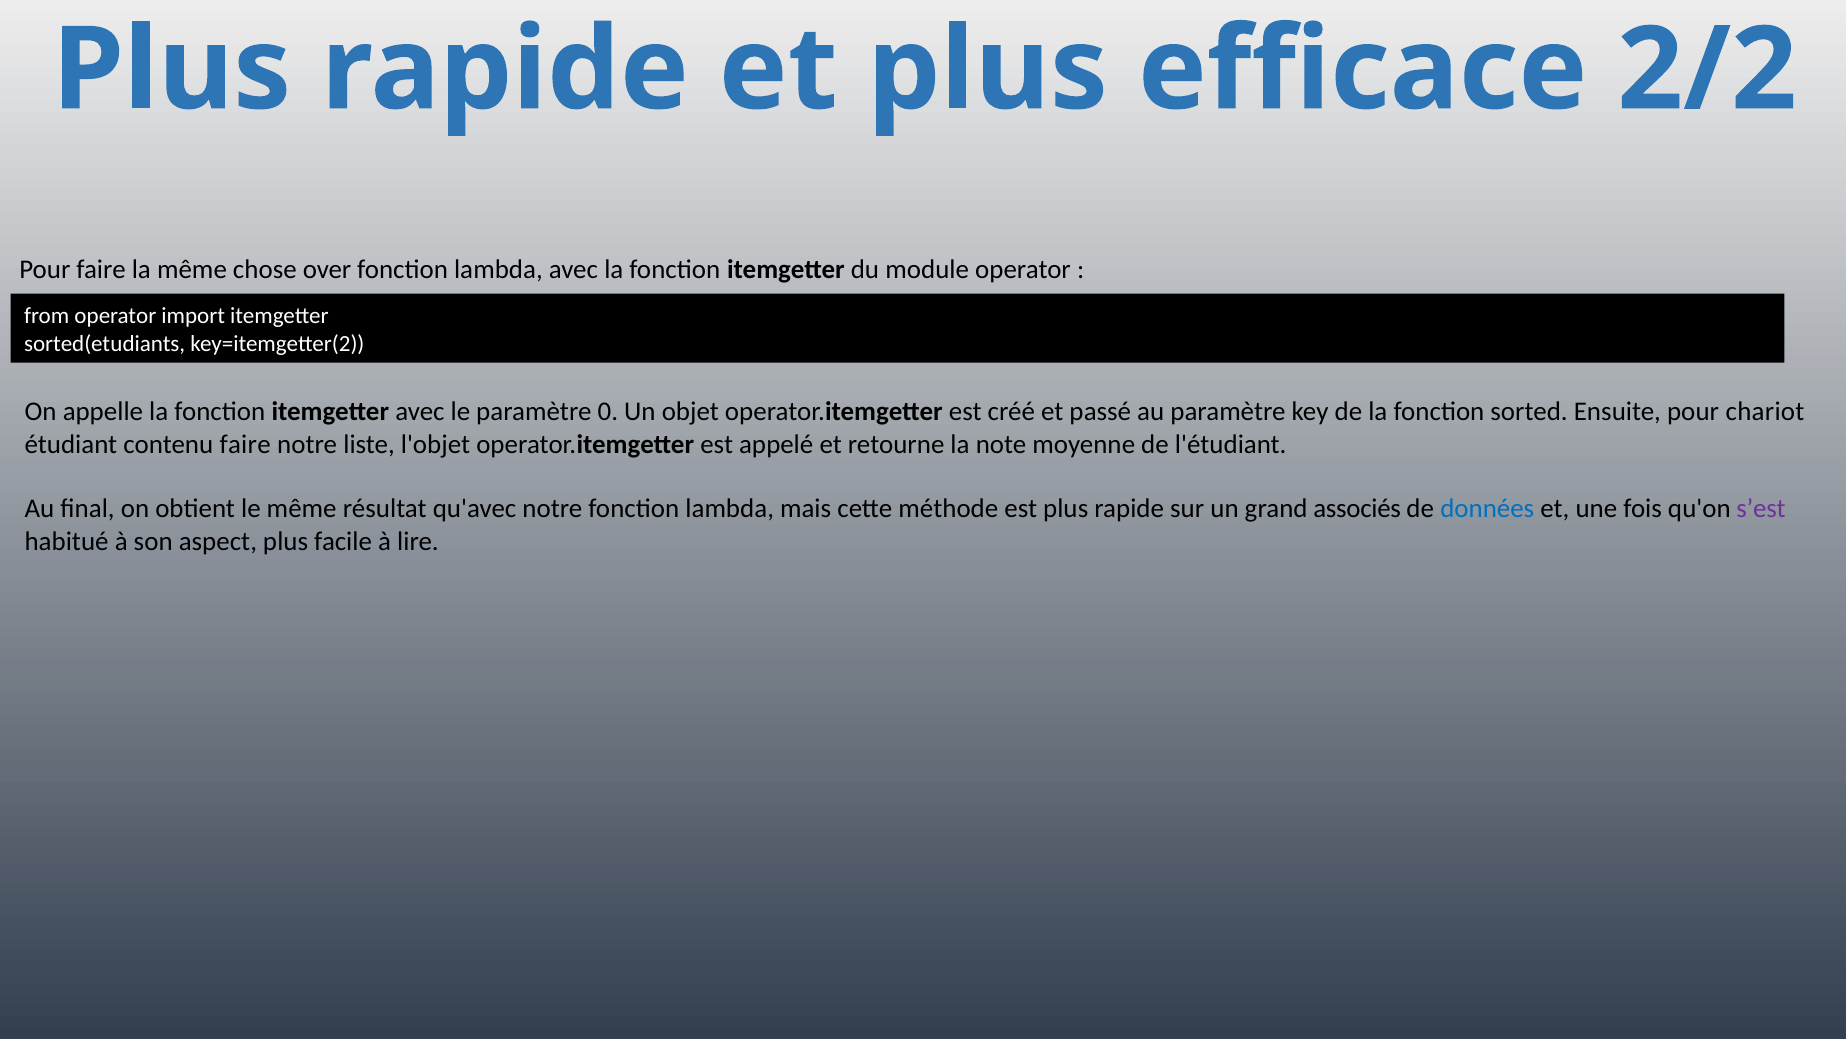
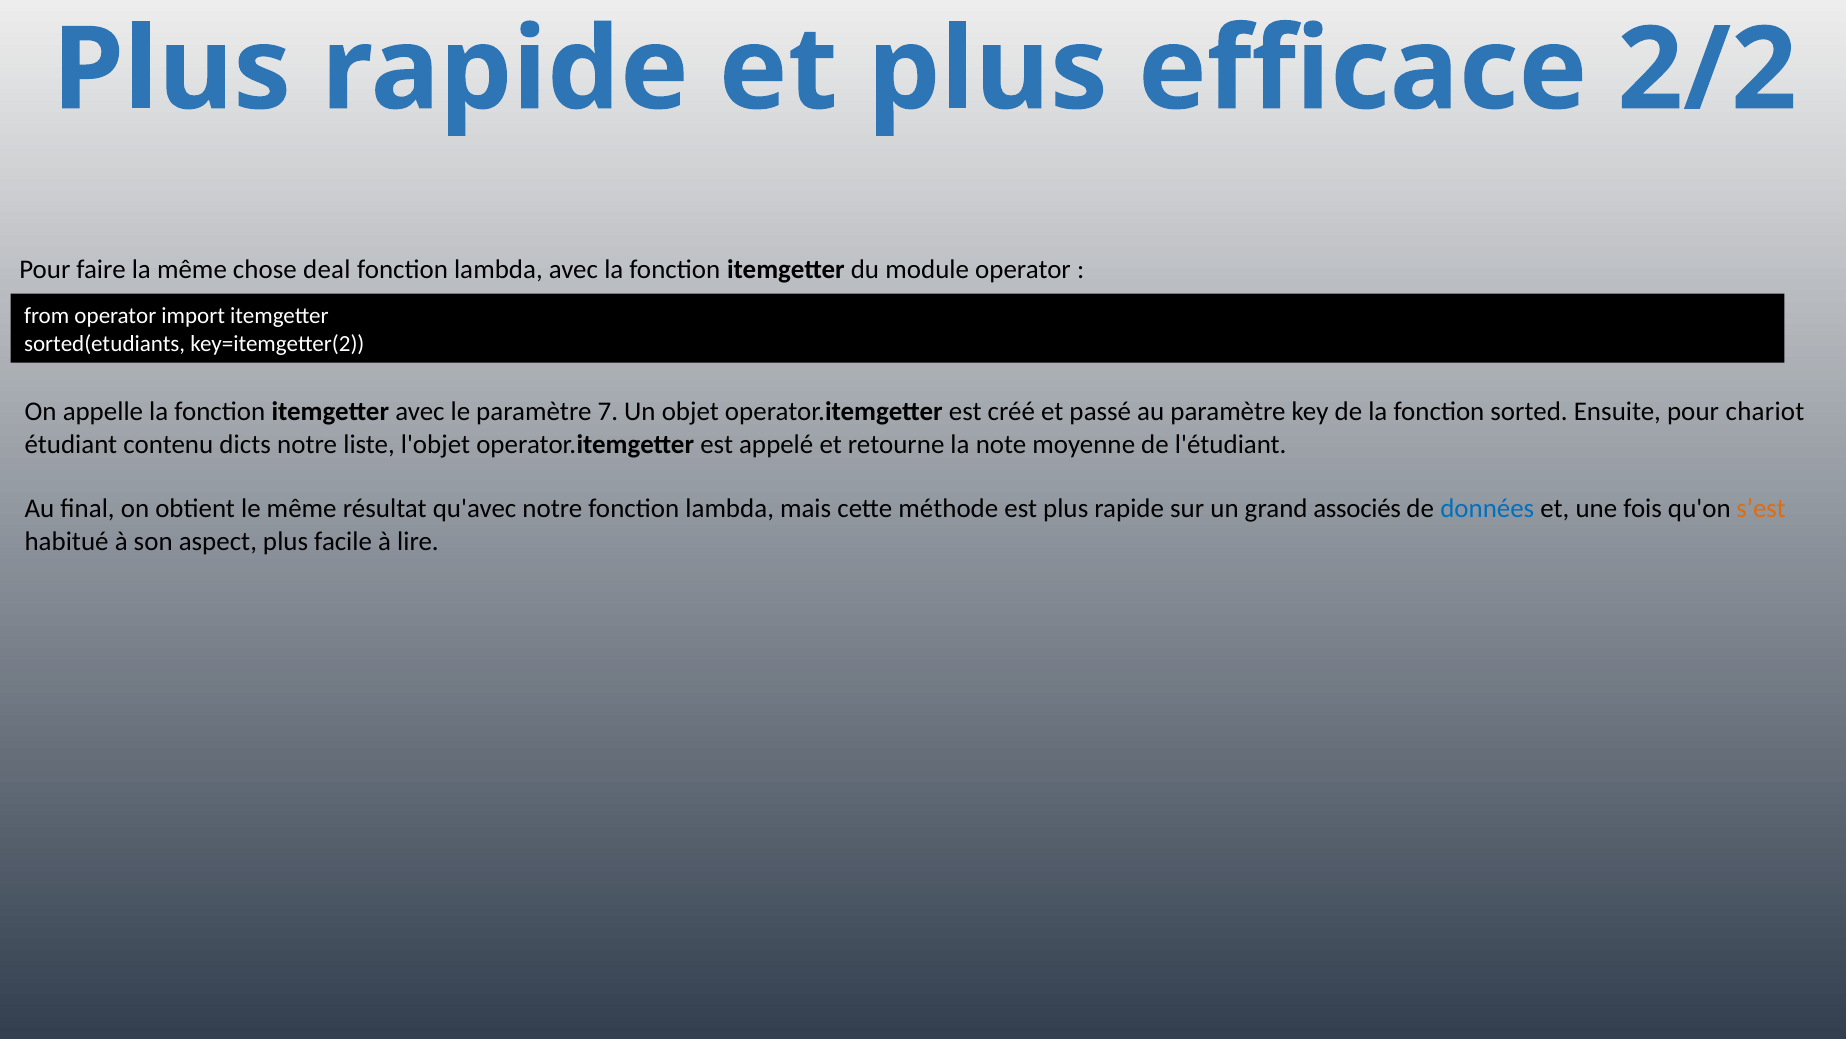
over: over -> deal (327, 269)
0: 0 -> 7 (608, 412)
contenu faire: faire -> dicts (245, 444)
s’est colour: purple -> orange (1761, 509)
